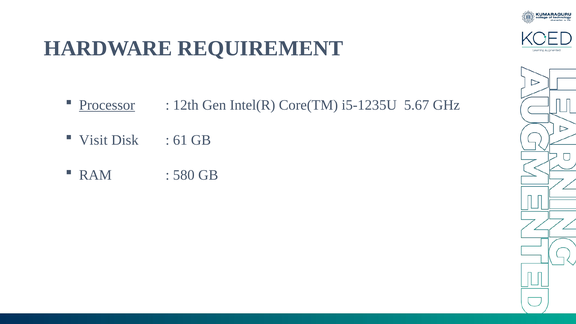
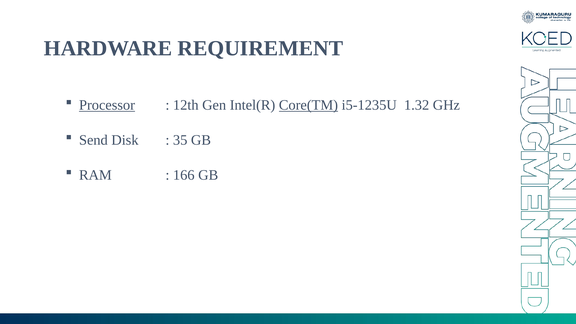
Core(TM underline: none -> present (308, 105)
5.67: 5.67 -> 1.32 (417, 105)
Visit: Visit -> Send (93, 140)
61: 61 -> 35 (180, 140)
580: 580 -> 166 (184, 175)
